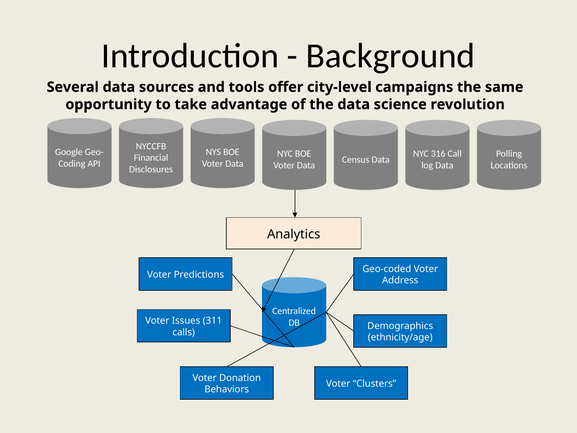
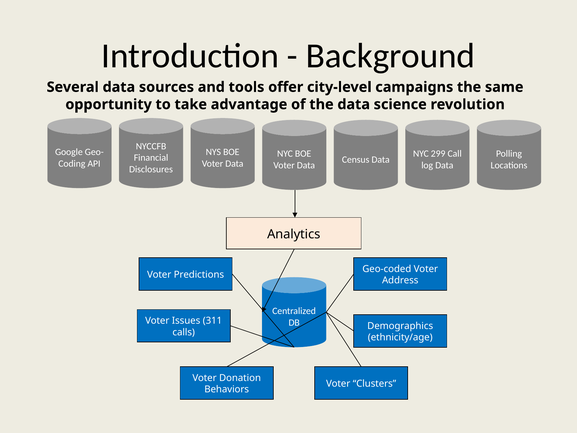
316: 316 -> 299 (438, 154)
